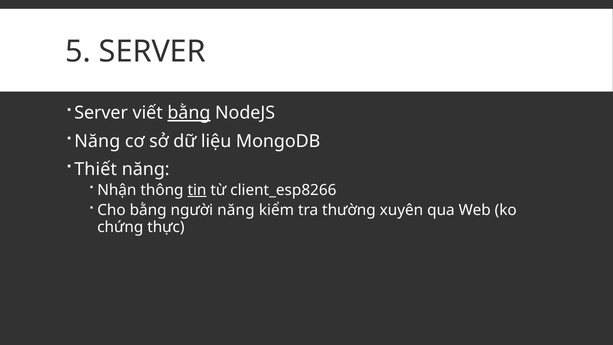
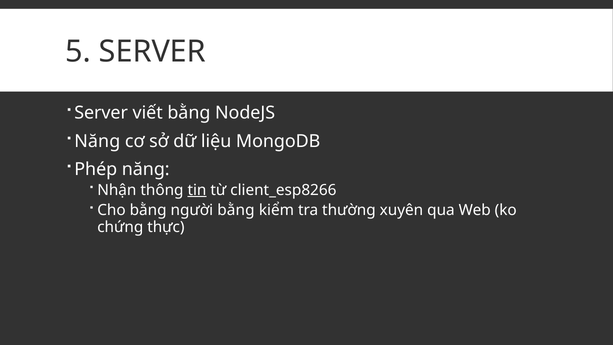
bằng underline: present -> none (189, 113)
Thiết: Thiết -> Phép (96, 169)
người năng: năng -> bằng (236, 210)
